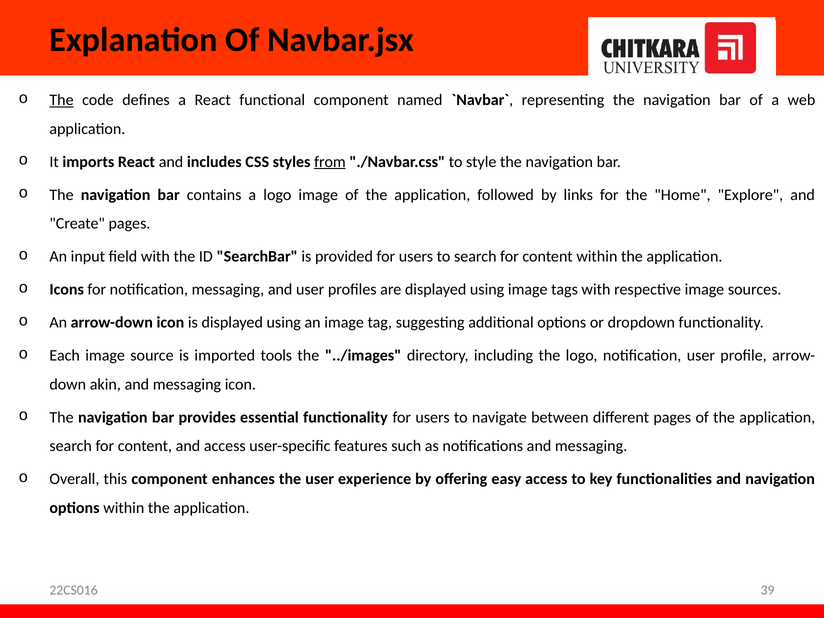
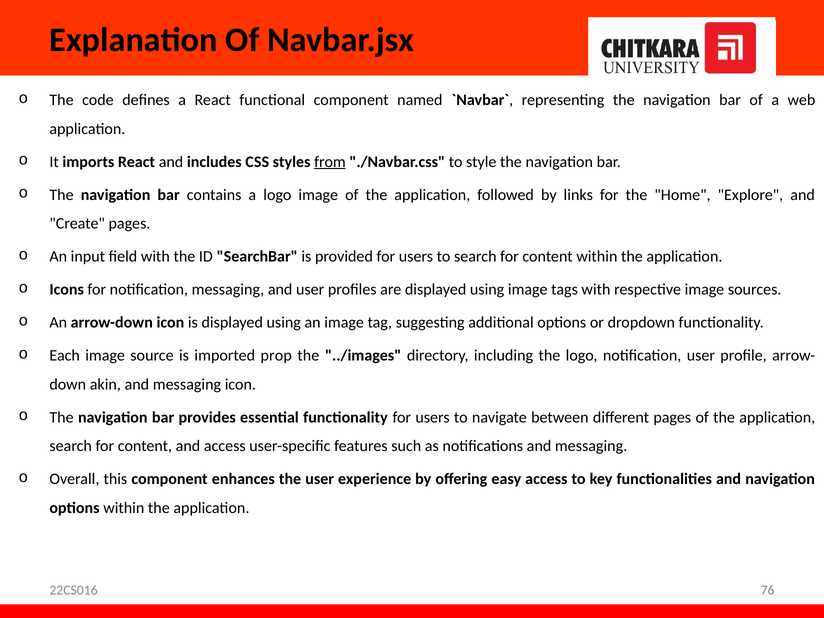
The underline: present -> none (62, 100)
tools: tools -> prop (276, 355)
39: 39 -> 76 (768, 590)
